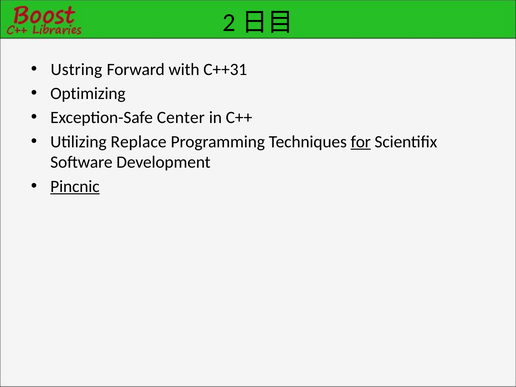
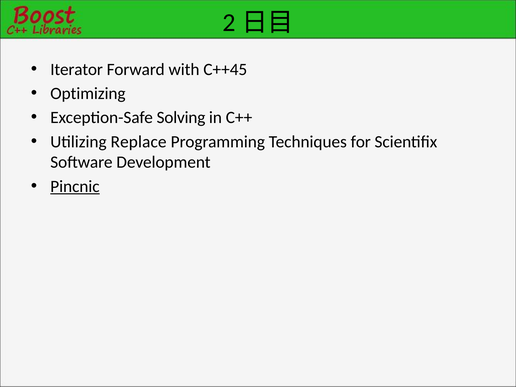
Ustring: Ustring -> Iterator (77, 69)
C++31: C++31 -> C++45 (225, 69)
Center: Center -> Solving (181, 118)
for underline: present -> none (361, 142)
